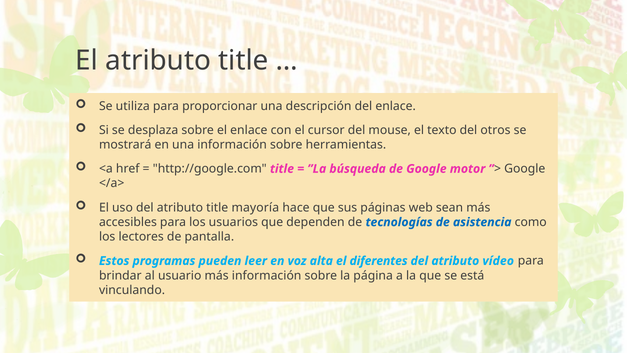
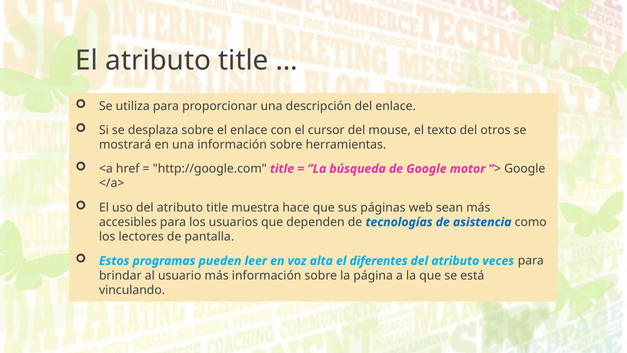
mayoría: mayoría -> muestra (255, 207)
vídeo: vídeo -> veces (498, 261)
